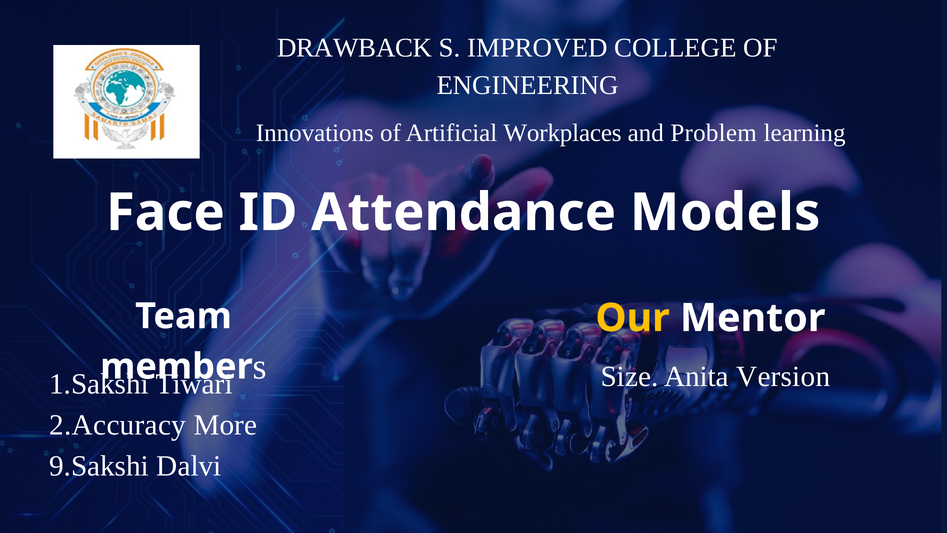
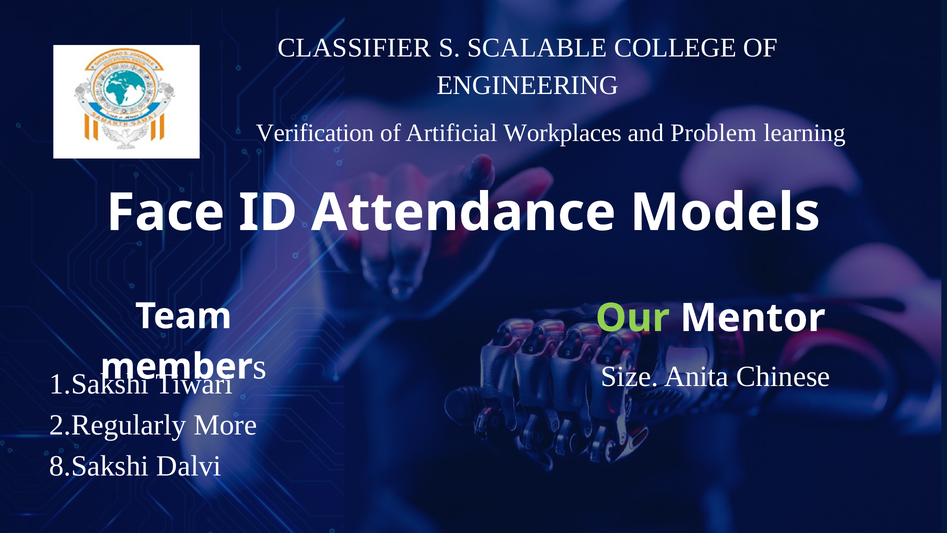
DRAWBACK: DRAWBACK -> CLASSIFIER (354, 48)
IMPROVED: IMPROVED -> SCALABLE (537, 48)
Innovations: Innovations -> Verification (315, 133)
Our colour: yellow -> light green (633, 318)
Version: Version -> Chinese (783, 376)
2.Accuracy: 2.Accuracy -> 2.Regularly (118, 425)
9.Sakshi: 9.Sakshi -> 8.Sakshi (99, 466)
